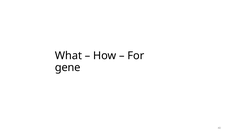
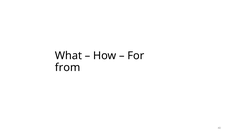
gene: gene -> from (68, 68)
